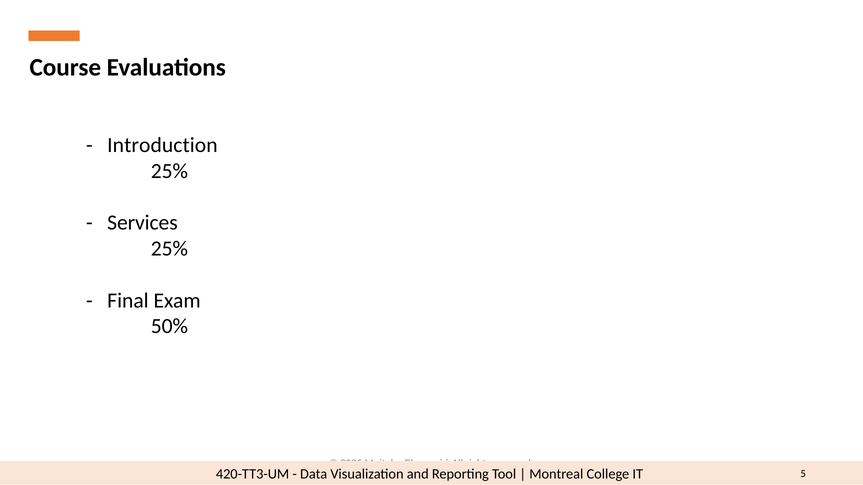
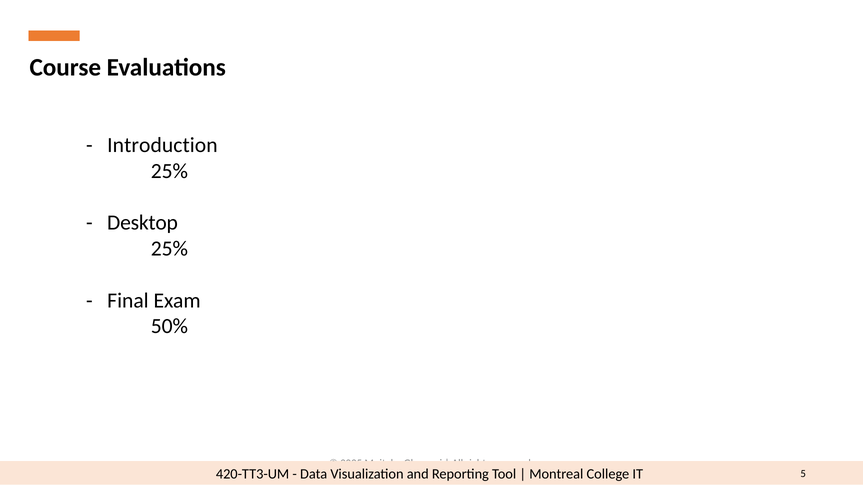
Services: Services -> Desktop (143, 223)
